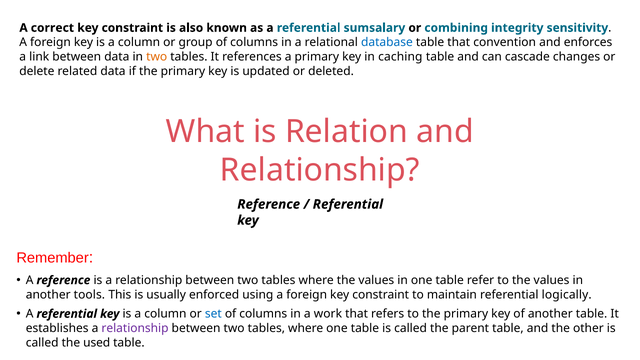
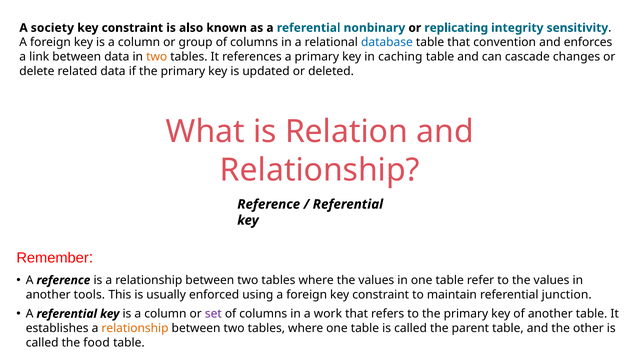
correct: correct -> society (52, 28)
sumsalary: sumsalary -> nonbinary (374, 28)
combining: combining -> replicating (456, 28)
logically: logically -> junction (567, 295)
set colour: blue -> purple (213, 314)
relationship colour: purple -> orange (135, 328)
used: used -> food (97, 343)
